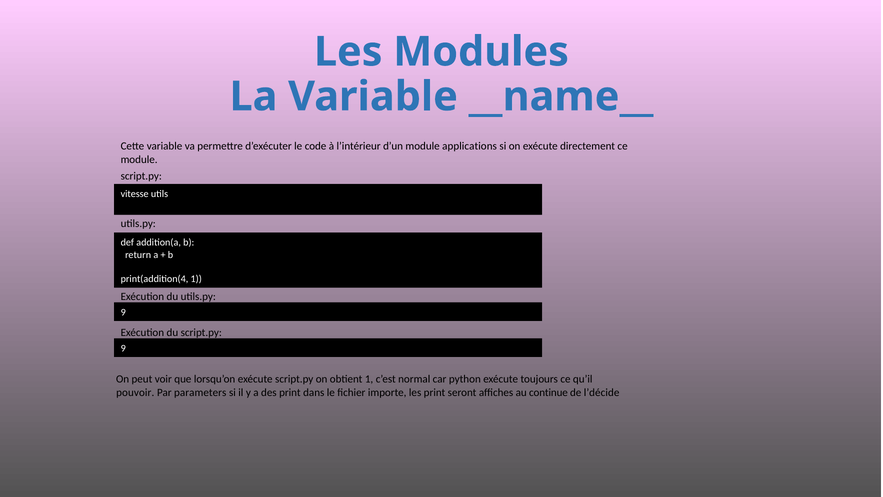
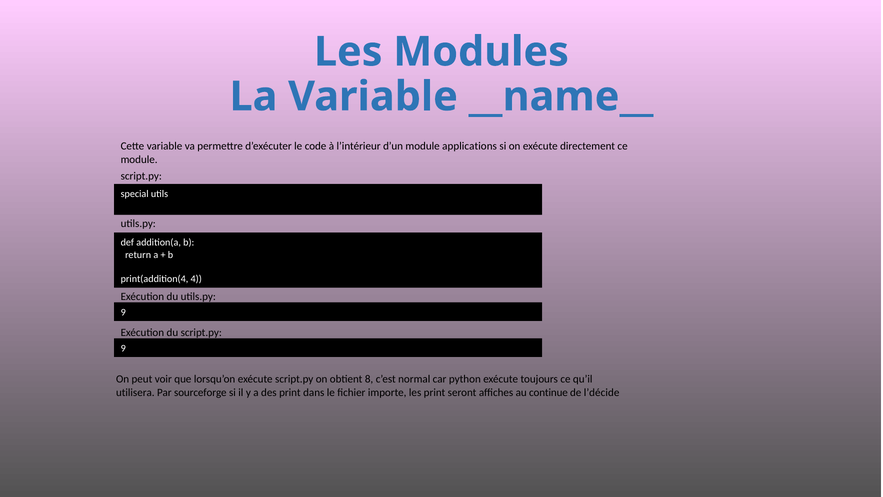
vitesse: vitesse -> special (135, 194)
print(addition(4 1: 1 -> 4 (196, 279)
obtient 1: 1 -> 8 (369, 379)
pouvoir: pouvoir -> utilisera (135, 392)
parameters: parameters -> sourceforge (200, 392)
